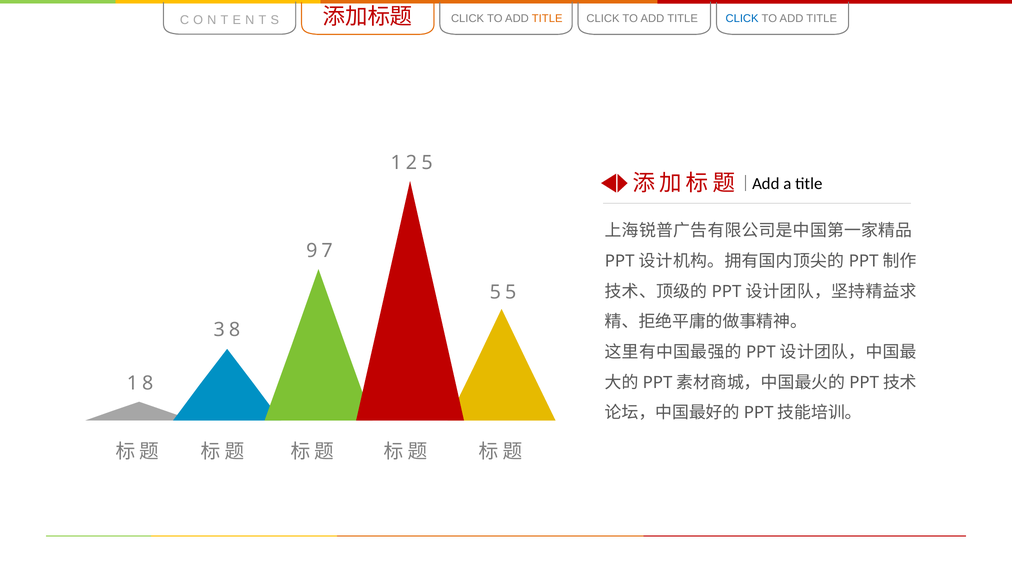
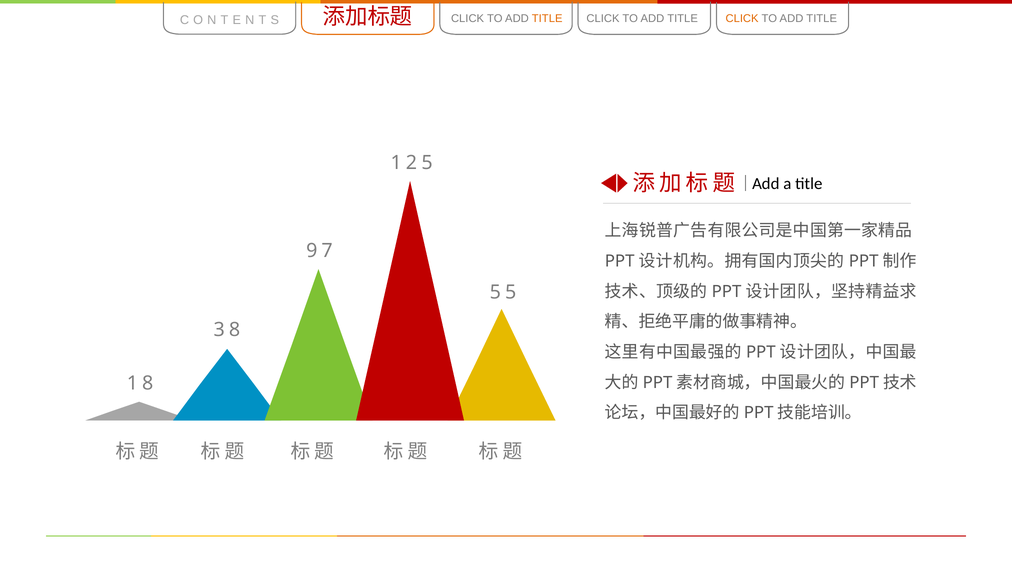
CLICK colour: blue -> orange (742, 19)
